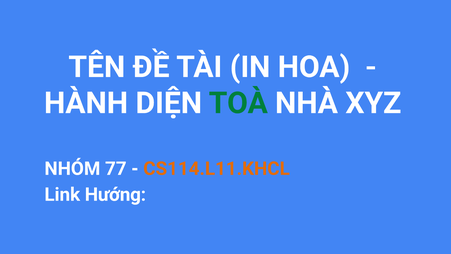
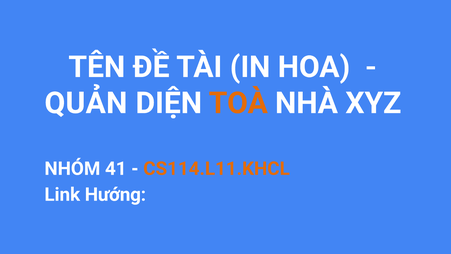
HÀNH: HÀNH -> QUẢN (86, 103)
TOÀ colour: green -> orange (238, 103)
77: 77 -> 41 (116, 168)
